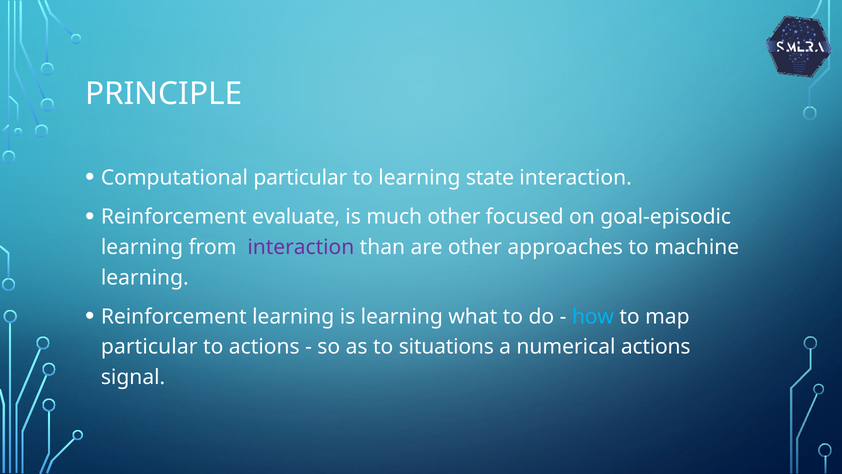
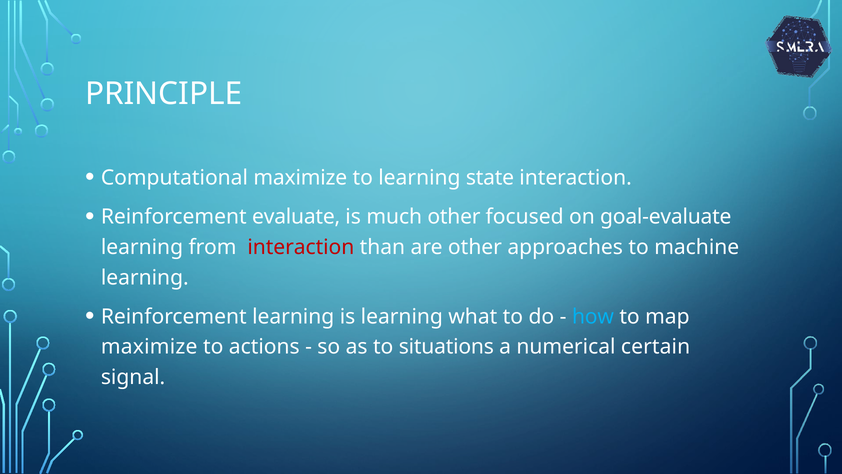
Computational particular: particular -> maximize (300, 178)
goal-episodic: goal-episodic -> goal-evaluate (666, 217)
interaction colour: purple -> red (301, 247)
particular: particular -> maximize (149, 347)
numerical actions: actions -> certain (656, 347)
